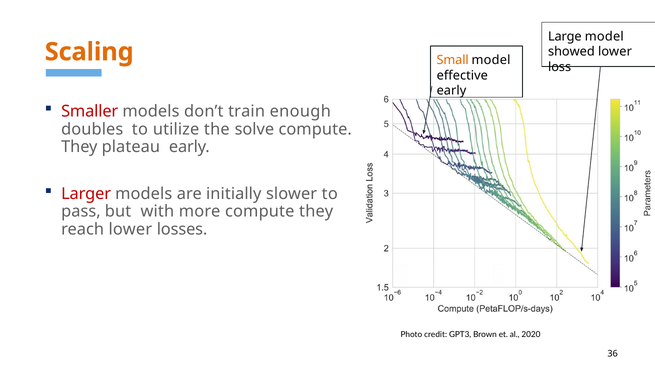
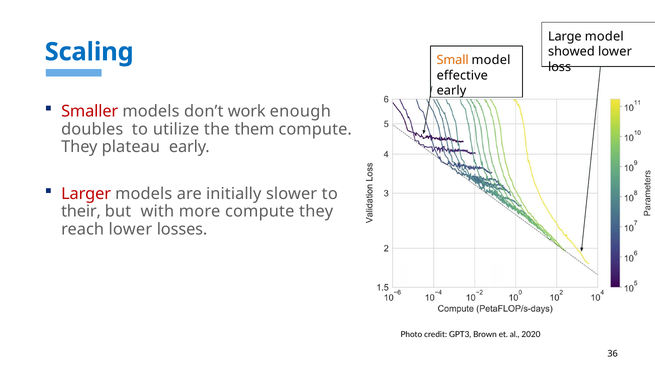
Scaling colour: orange -> blue (89, 52)
train: train -> work (247, 112)
solve: solve -> them (254, 129)
pass: pass -> their (81, 212)
